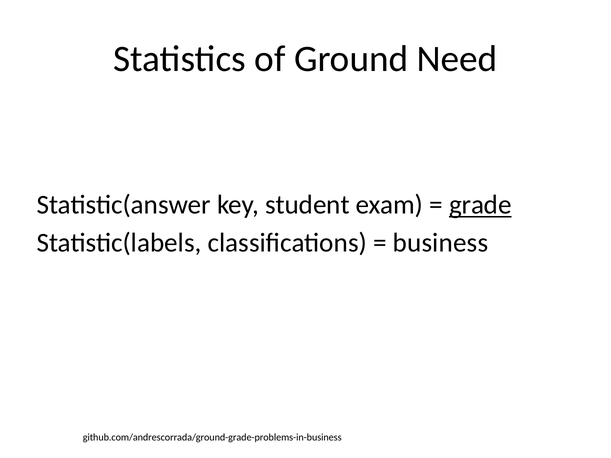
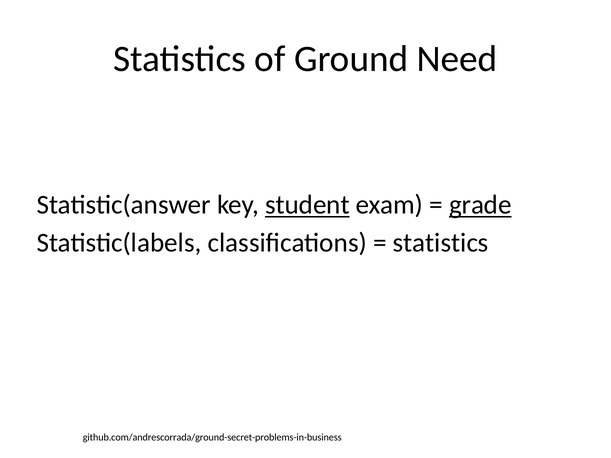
student underline: none -> present (307, 205)
business: business -> statistics (441, 243)
github.com/andrescorrada/ground-grade-problems-in-business: github.com/andrescorrada/ground-grade-problems-in-business -> github.com/andrescorrada/ground-secret-problems-in-business (212, 438)
